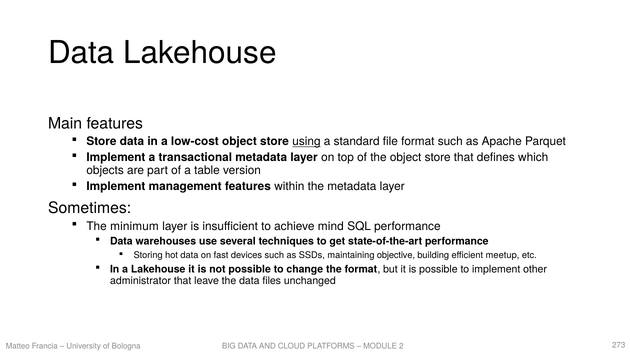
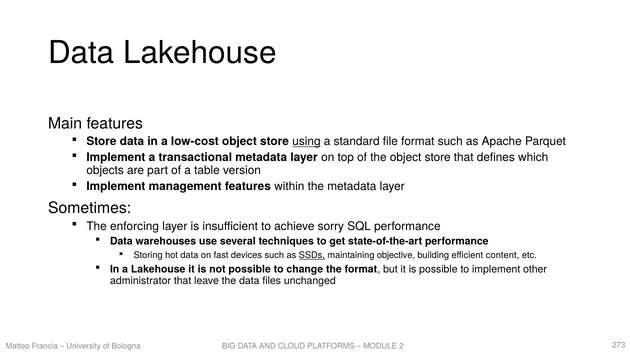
minimum: minimum -> enforcing (135, 226)
mind: mind -> sorry (331, 226)
SSDs underline: none -> present (312, 255)
meetup: meetup -> content (503, 255)
